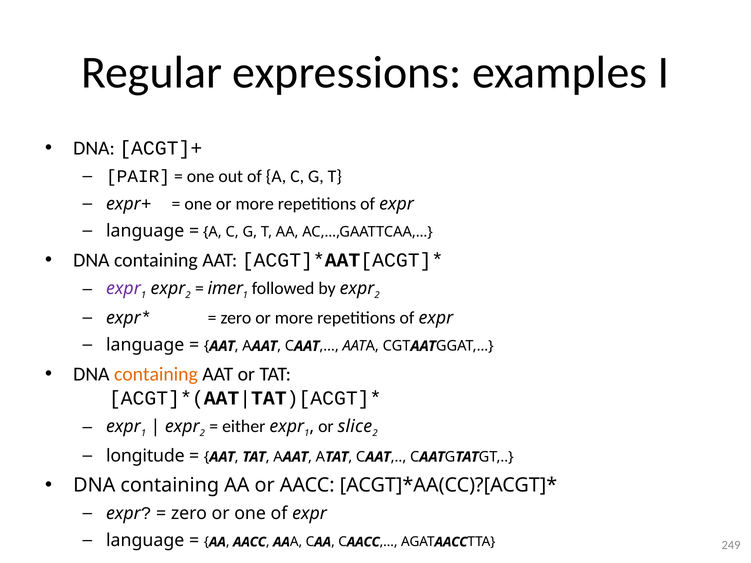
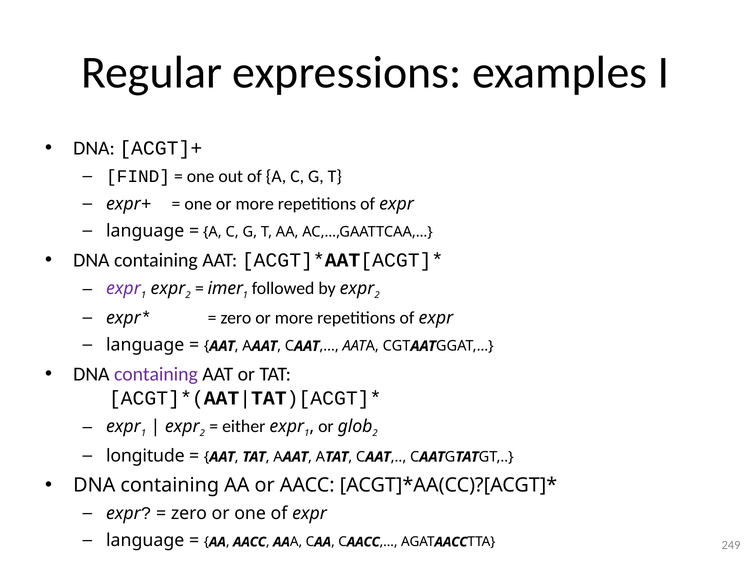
PAIR: PAIR -> FIND (138, 177)
containing colour: orange -> purple (156, 375)
slice: slice -> glob (355, 427)
